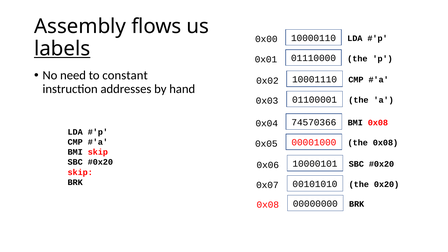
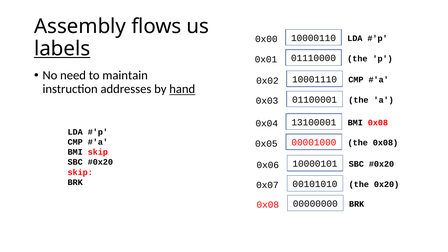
constant: constant -> maintain (125, 76)
hand underline: none -> present (182, 89)
74570366: 74570366 -> 13100001 (314, 122)
